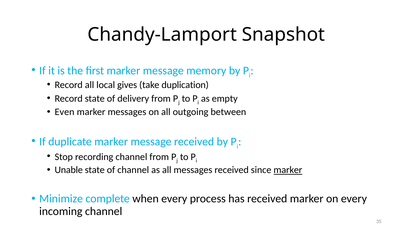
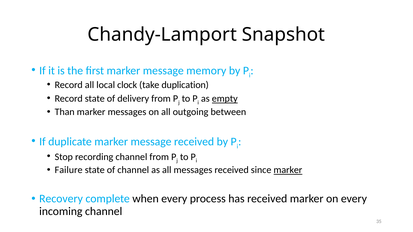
gives: gives -> clock (127, 85)
empty underline: none -> present (225, 99)
Even: Even -> Than (65, 112)
Unable: Unable -> Failure (69, 170)
Minimize: Minimize -> Recovery (61, 199)
